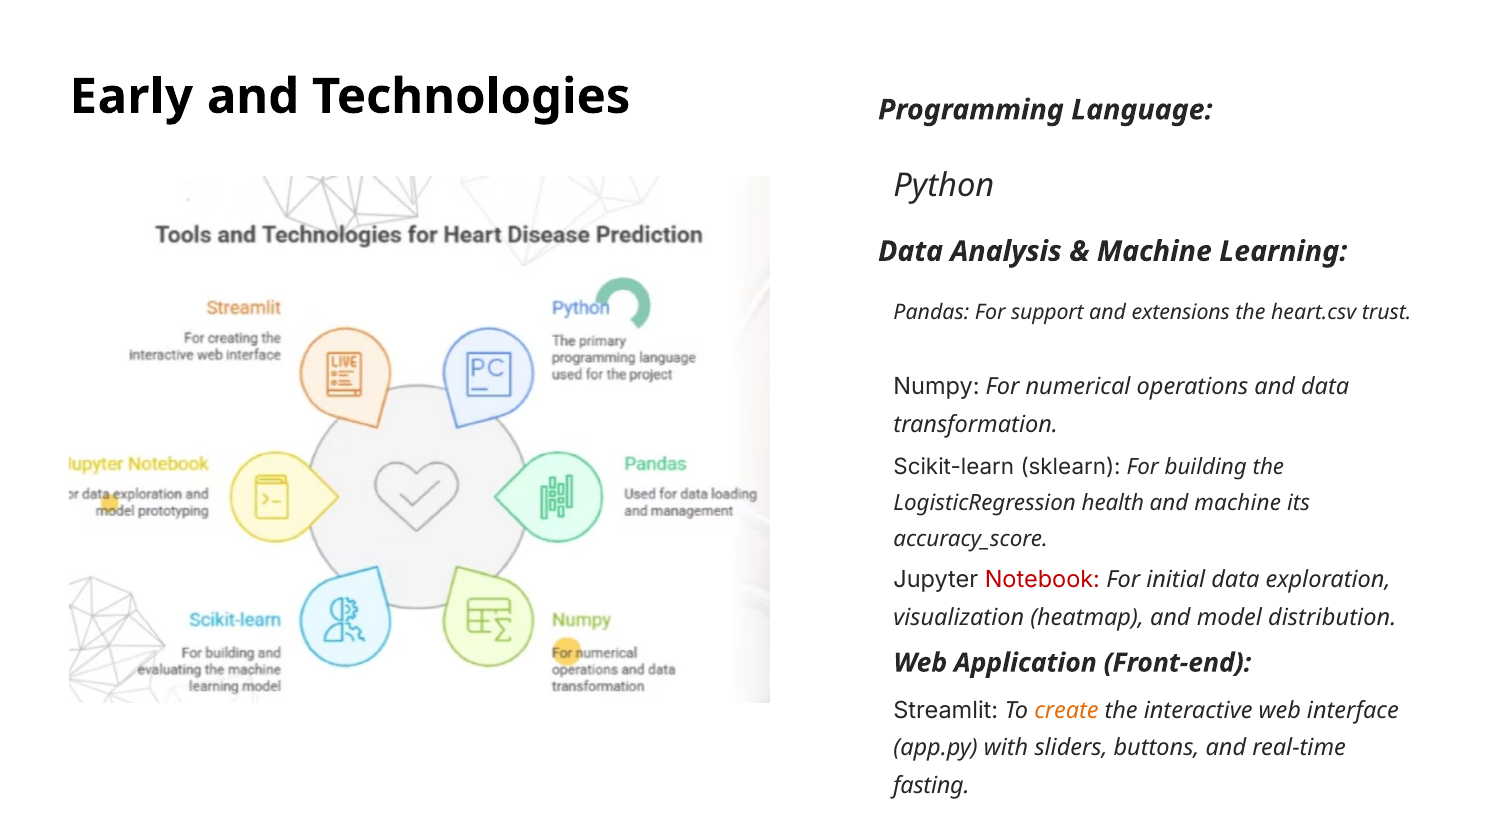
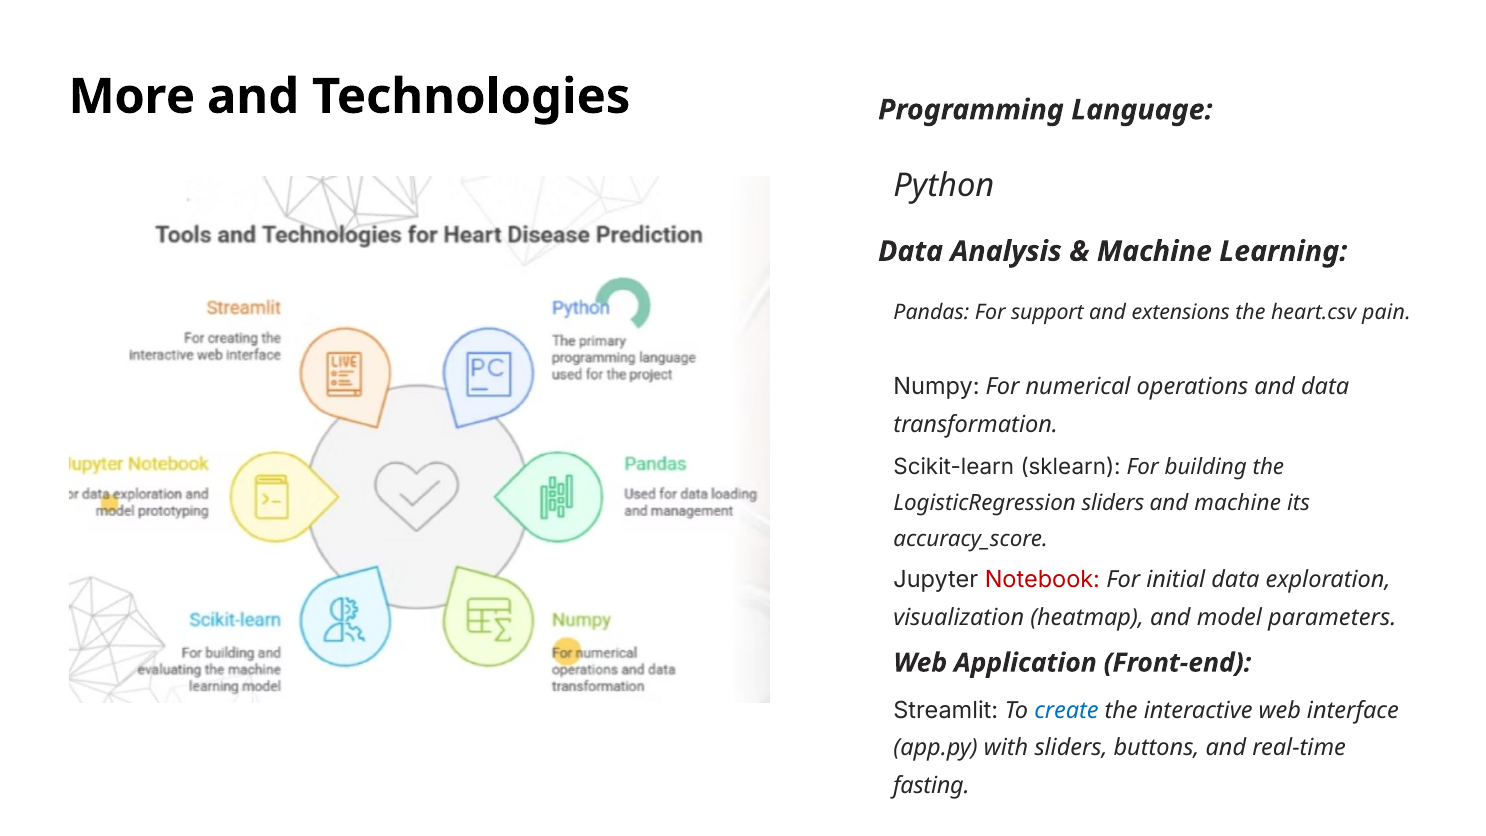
Early: Early -> More (132, 97)
trust: trust -> pain (1386, 312)
LogisticRegression health: health -> sliders (1113, 503)
distribution: distribution -> parameters (1332, 618)
create colour: orange -> blue (1066, 710)
